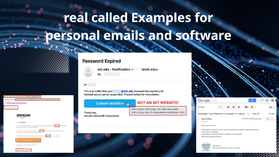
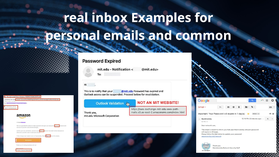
called: called -> inbox (110, 18)
software: software -> common (203, 36)
